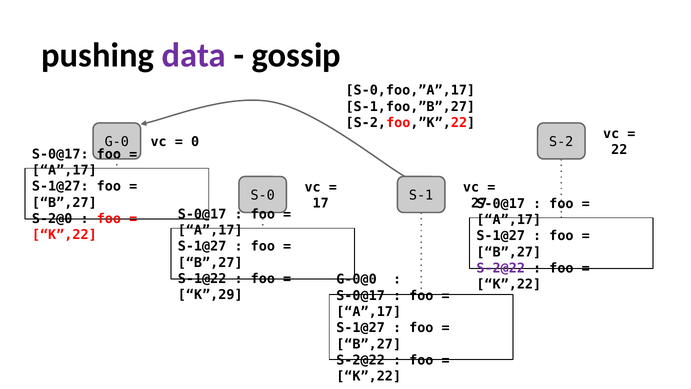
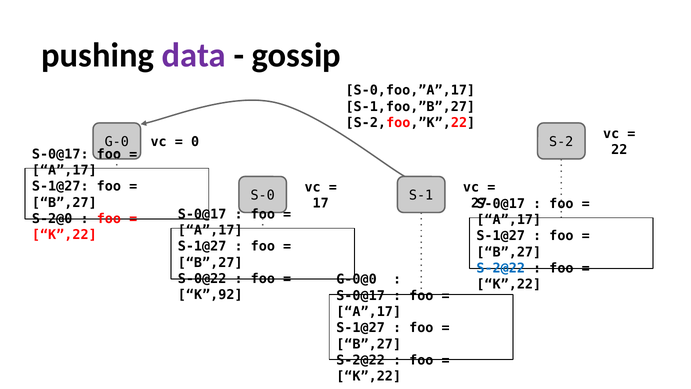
S-2@22 colour: purple -> blue (501, 268)
S-1@22: S-1@22 -> S-0@22 (202, 279)
K”,29: K”,29 -> K”,92 (210, 295)
